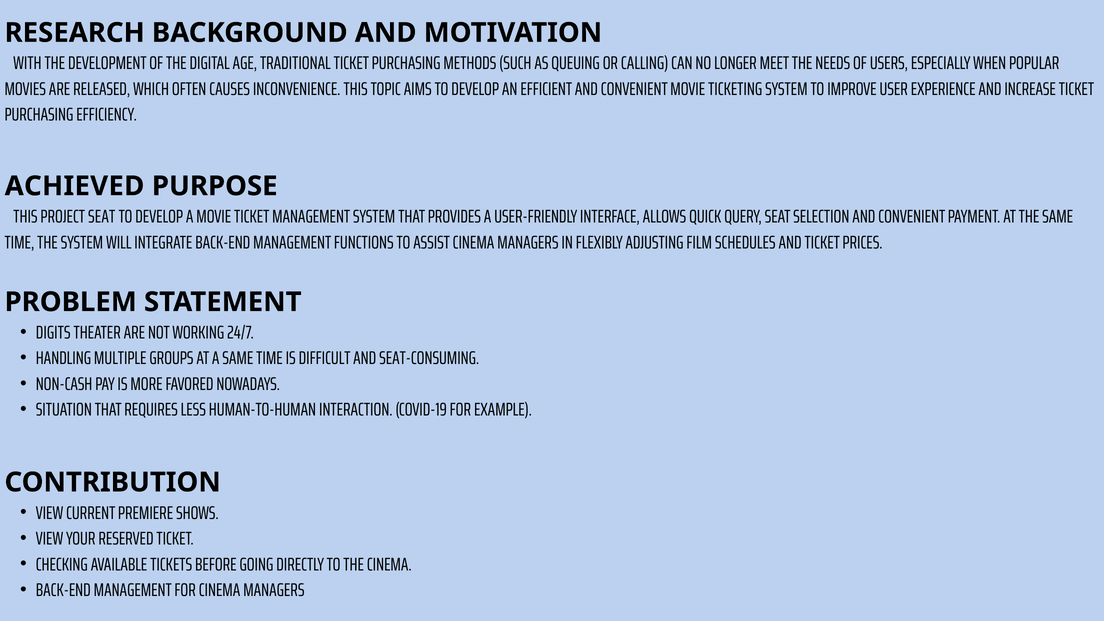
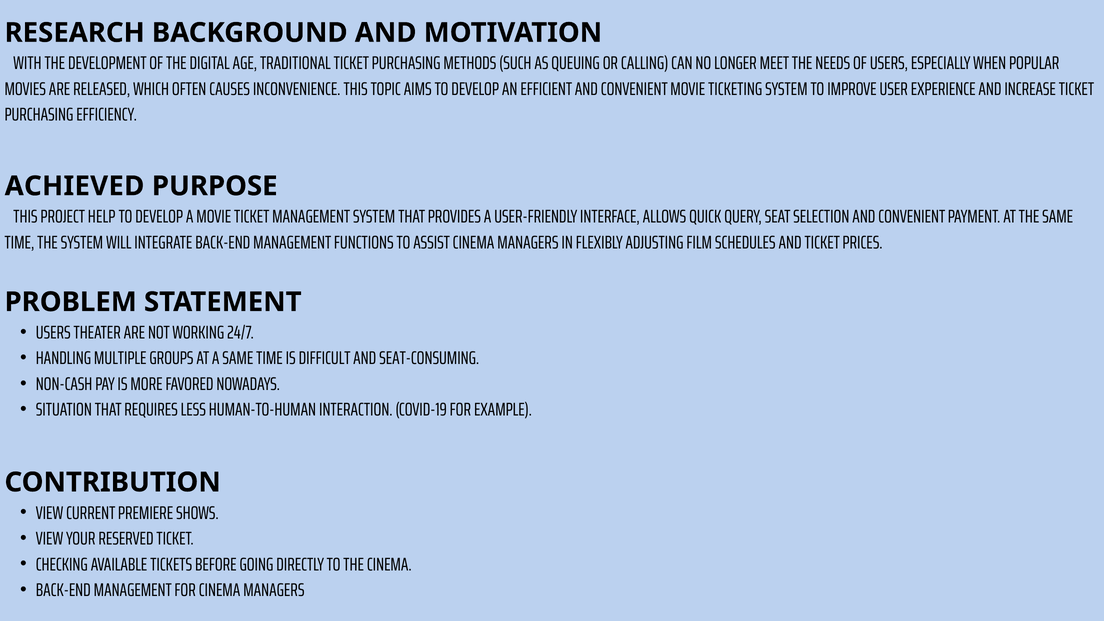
PROJECT SEAT: SEAT -> HELP (102, 217)
DIGITS: DIGITS -> USERS (53, 333)
